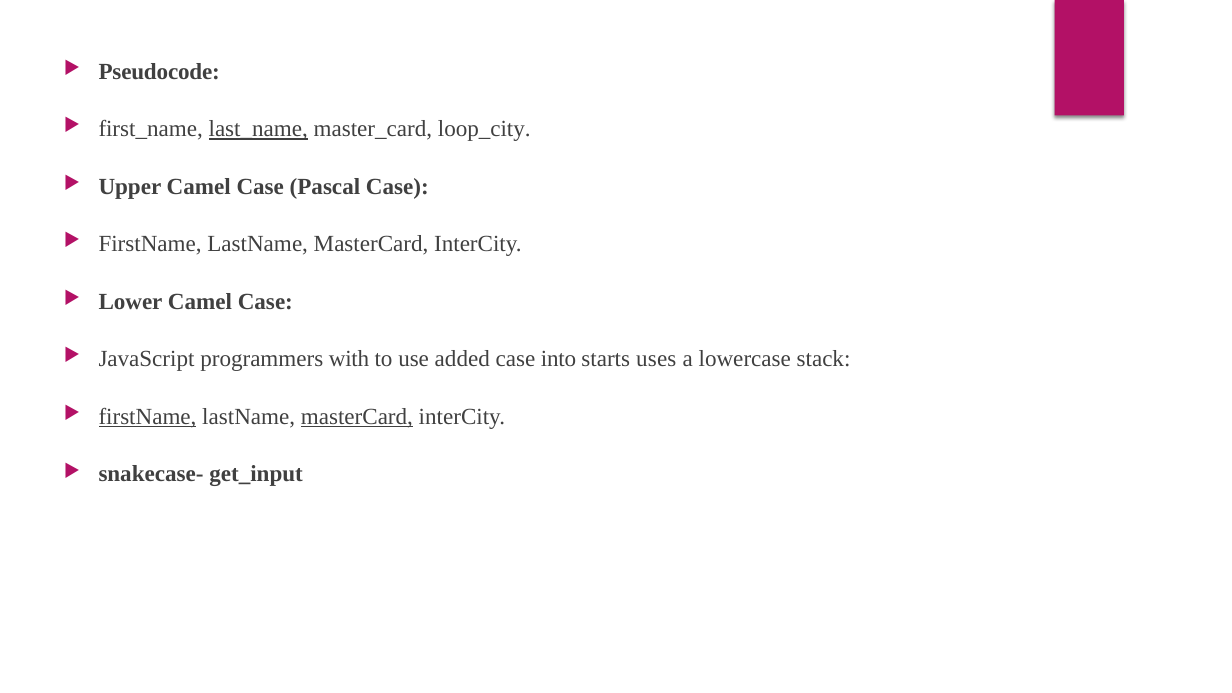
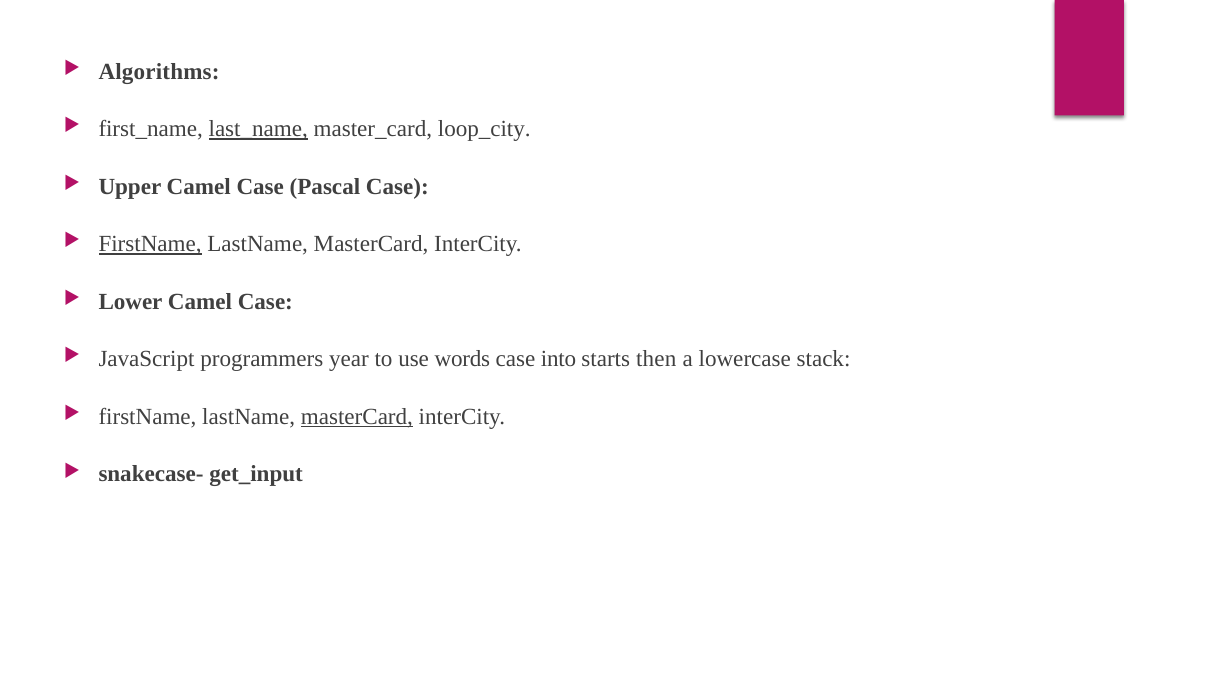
Pseudocode: Pseudocode -> Algorithms (159, 71)
FirstName underline: none -> present (150, 244)
with: with -> year (349, 359)
added: added -> words (462, 359)
uses: uses -> then (656, 359)
firstName underline: present -> none (147, 417)
